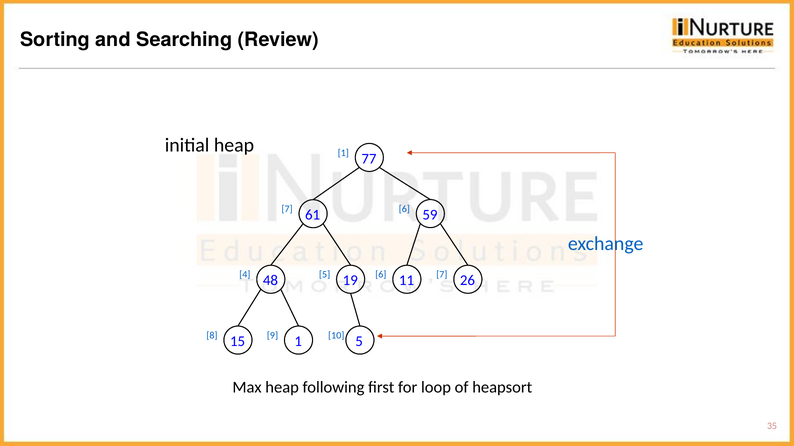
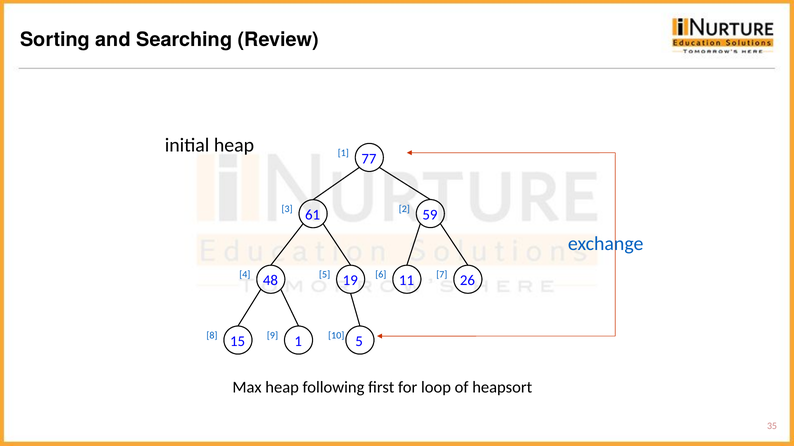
6: 6 -> 2 (404, 209)
7: 7 -> 3 (287, 209)
